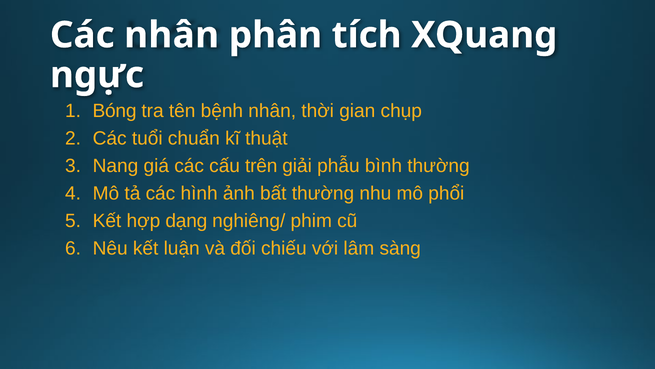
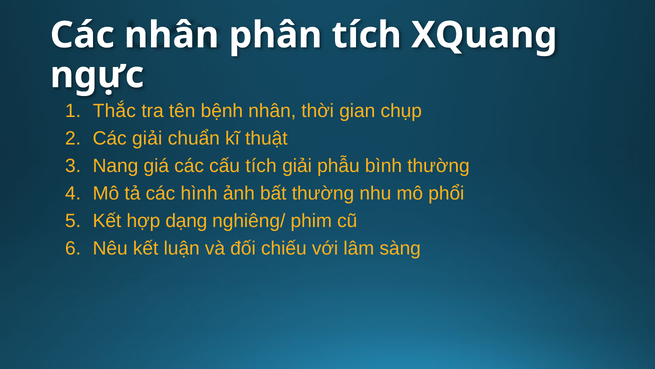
Bóng: Bóng -> Thắc (114, 111)
Các tuổi: tuổi -> giải (147, 138)
cấu trên: trên -> tích (261, 166)
